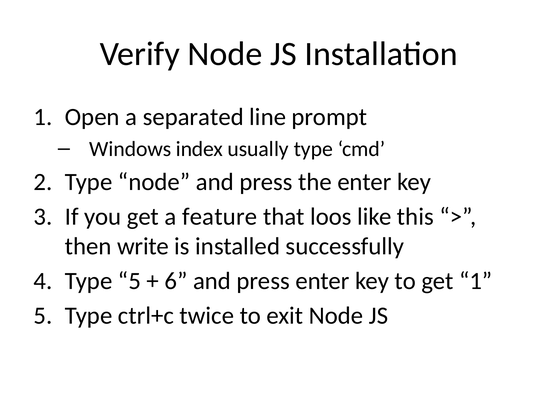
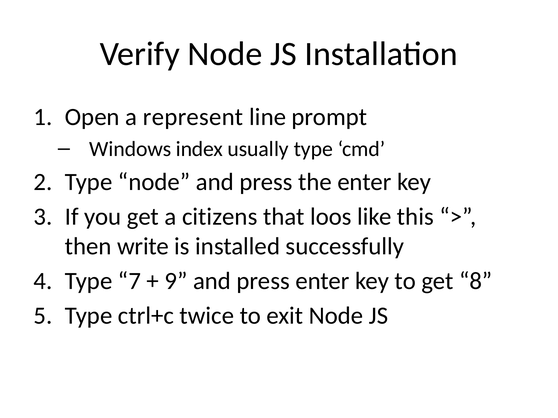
separated: separated -> represent (193, 117)
feature: feature -> citizens (220, 217)
Type 5: 5 -> 7 (129, 281)
6: 6 -> 9 (176, 281)
get 1: 1 -> 8 (476, 281)
